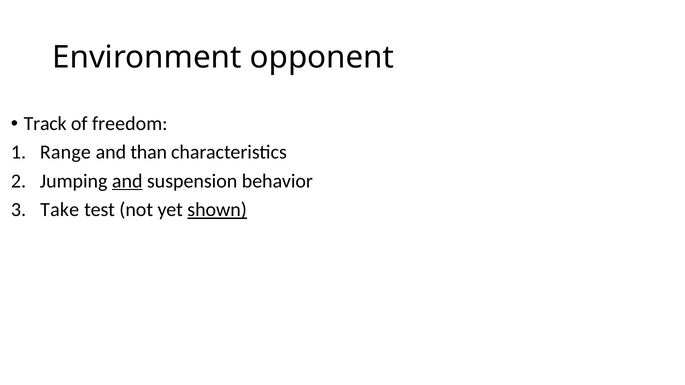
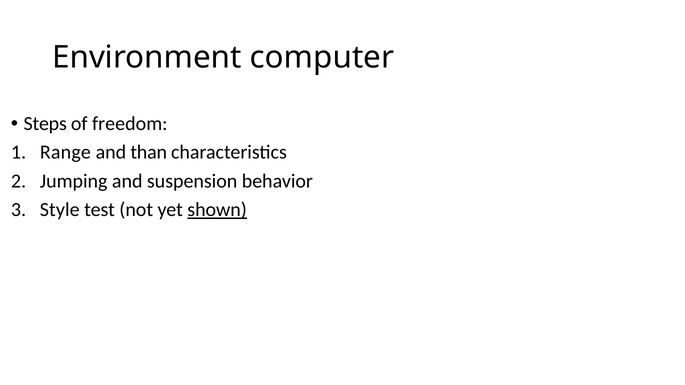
opponent: opponent -> computer (322, 58)
Track: Track -> Steps (45, 124)
and underline: present -> none (127, 181)
Take: Take -> Style (60, 210)
